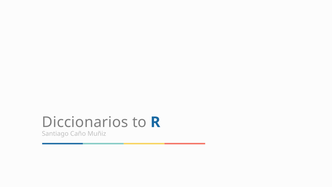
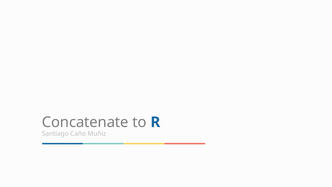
Diccionarios: Diccionarios -> Concatenate (85, 122)
